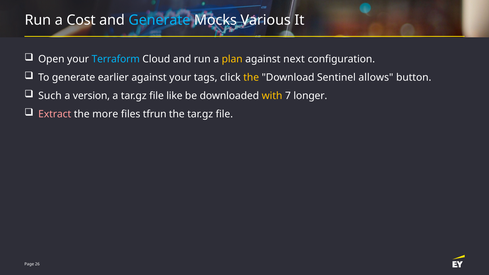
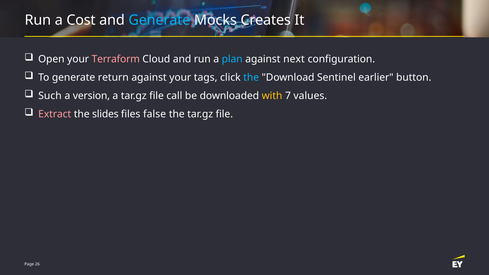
Various: Various -> Creates (266, 20)
Terraform colour: light blue -> pink (116, 59)
plan colour: yellow -> light blue (232, 59)
earlier: earlier -> return (113, 77)
the colour: yellow -> light blue (251, 77)
allows: allows -> earlier (376, 77)
like: like -> call (174, 96)
longer: longer -> values (310, 96)
more: more -> slides (105, 114)
tfrun: tfrun -> false (155, 114)
